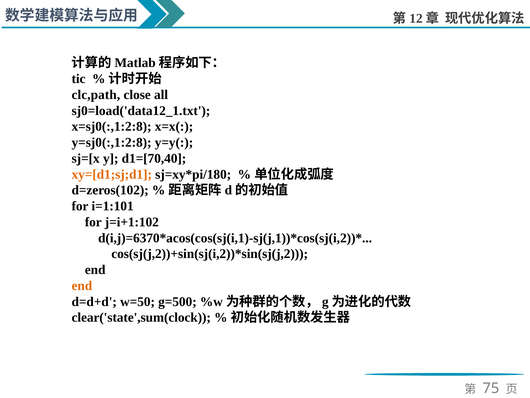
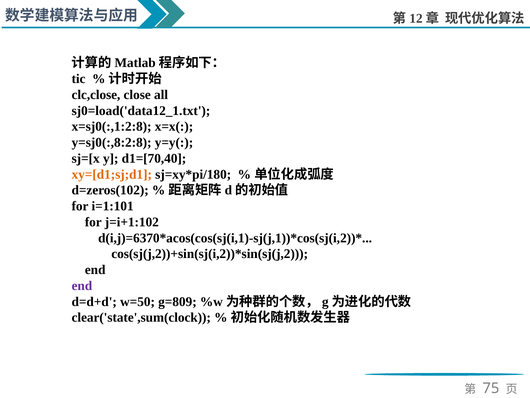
clc,path: clc,path -> clc,close (96, 95)
y=sj0(:,1:2:8: y=sj0(:,1:2:8 -> y=sj0(:,8:2:8 (112, 142)
end colour: orange -> purple (82, 285)
g=500: g=500 -> g=809 (177, 301)
